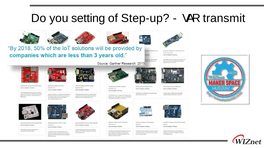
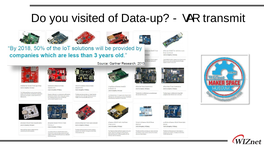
setting: setting -> visited (88, 18)
Step-up: Step-up -> Data-up (145, 18)
